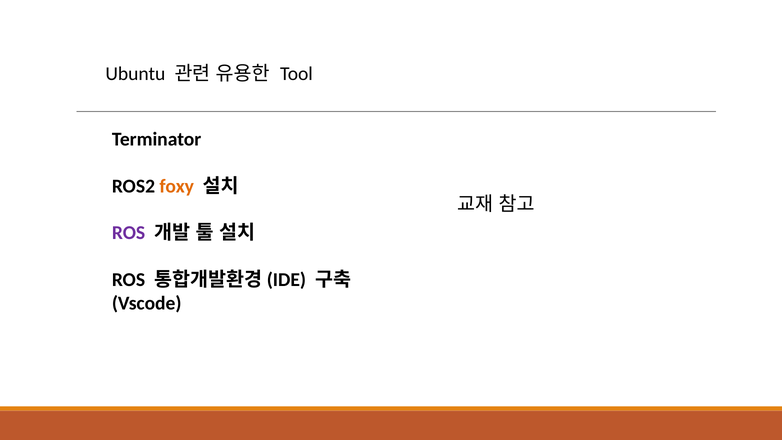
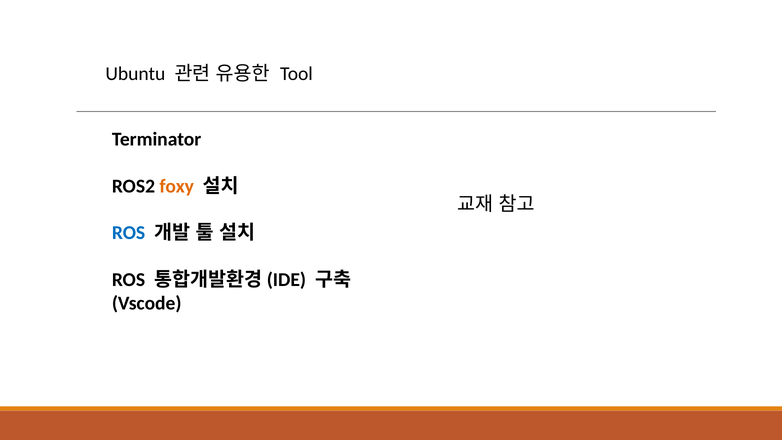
ROS colour: purple -> blue (129, 233)
